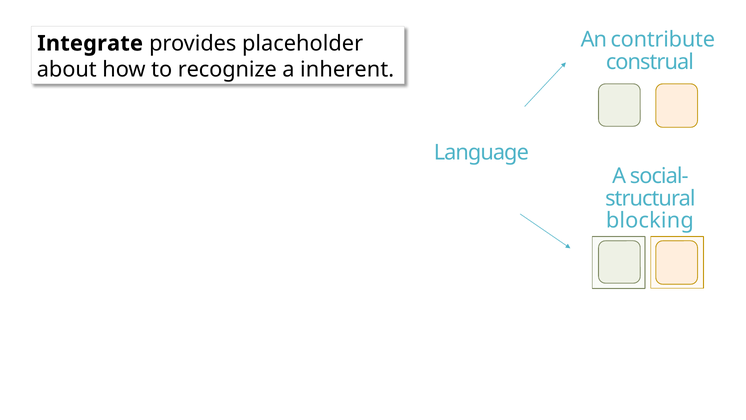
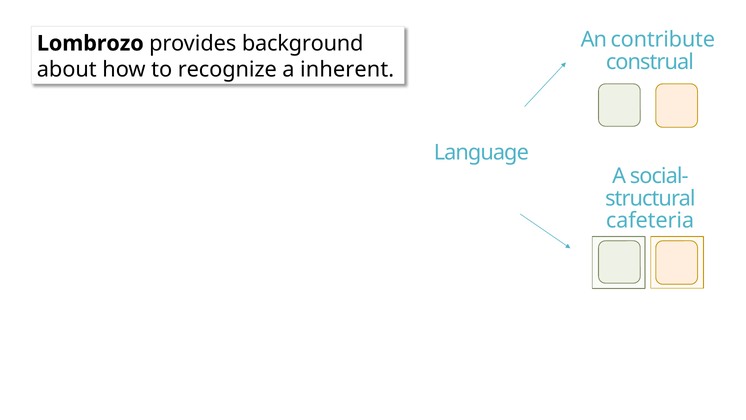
Integrate: Integrate -> Lombrozo (90, 43)
placeholder: placeholder -> background (303, 43)
blocking: blocking -> cafeteria (650, 220)
